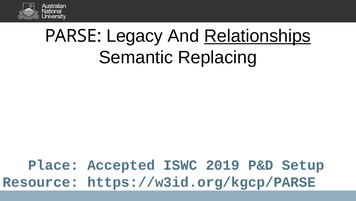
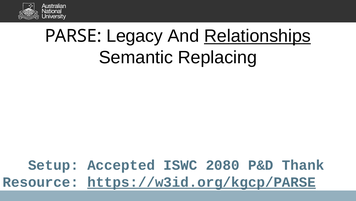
Place: Place -> Setup (53, 165)
2019: 2019 -> 2080 (223, 165)
Setup: Setup -> Thank (303, 165)
https://w3id.org/kgcp/PARSE underline: none -> present (202, 181)
